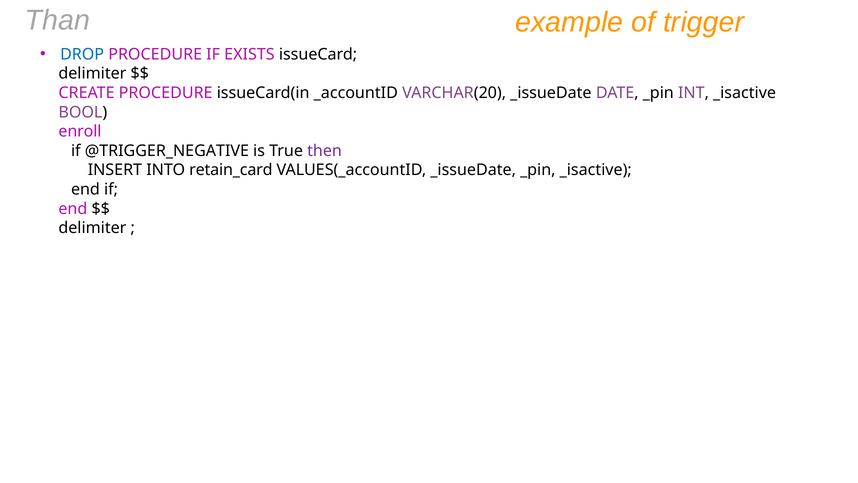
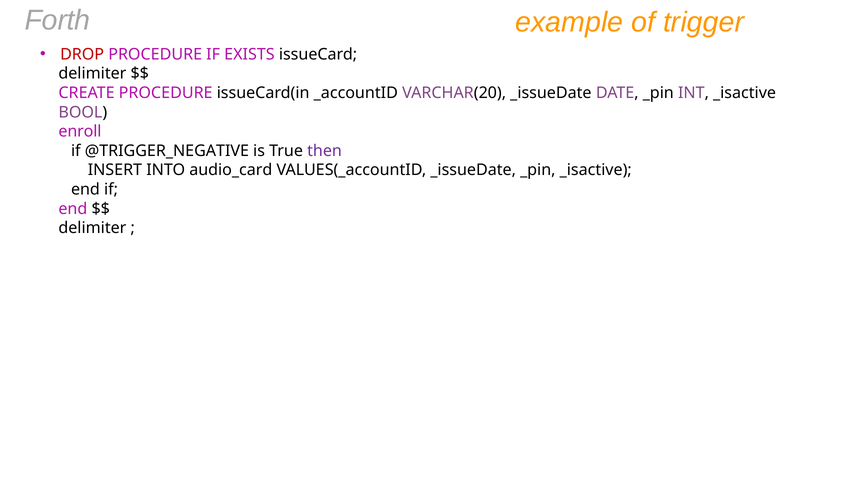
Than: Than -> Forth (58, 20)
DROP colour: blue -> red (82, 54)
retain_card: retain_card -> audio_card (231, 170)
